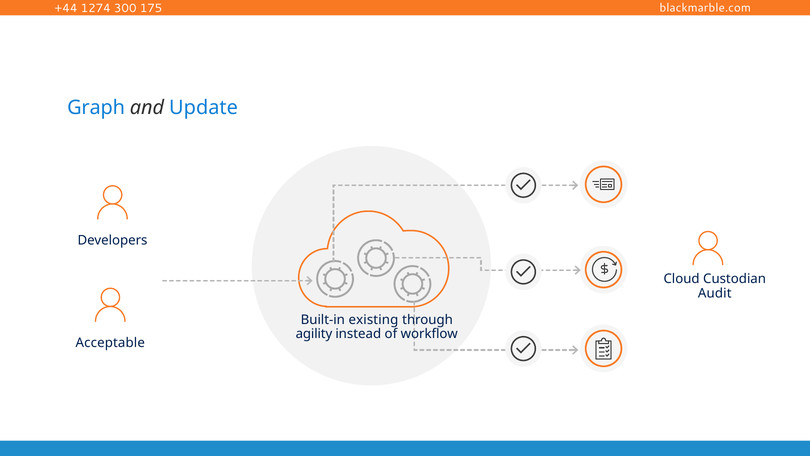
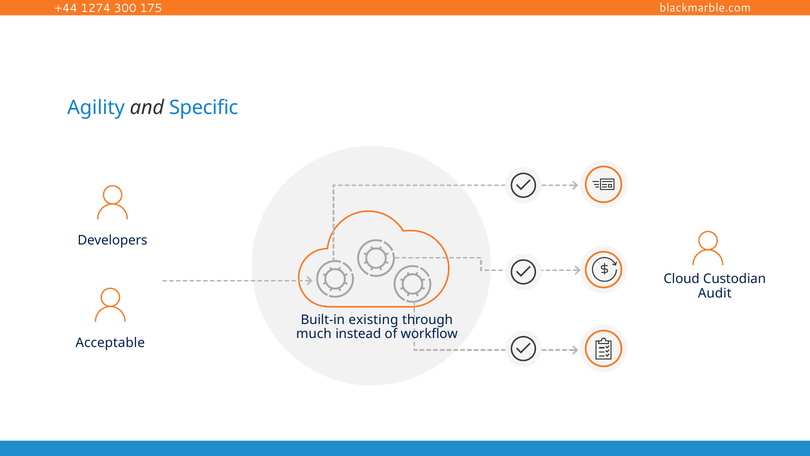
Graph: Graph -> Agility (96, 107)
Update: Update -> Specific (204, 107)
agility: agility -> much (314, 334)
